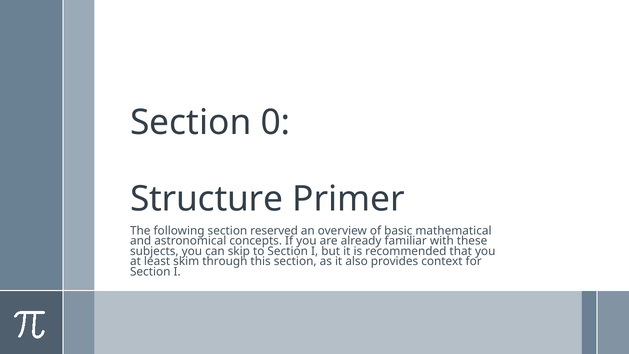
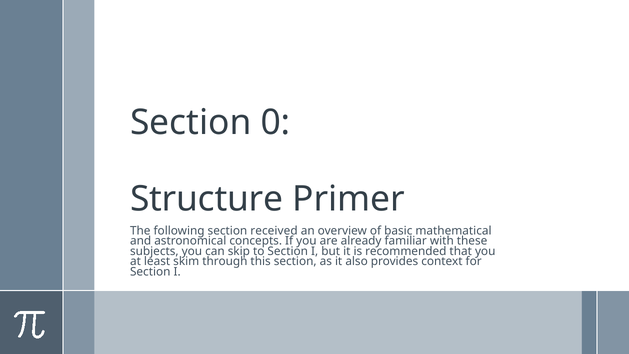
reserved: reserved -> received (274, 231)
